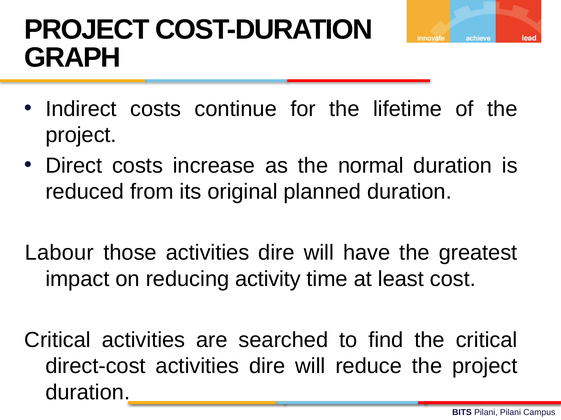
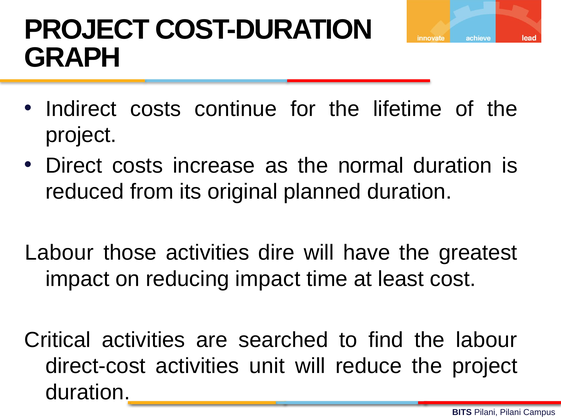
reducing activity: activity -> impact (268, 279)
the critical: critical -> labour (486, 341)
direct-cost activities dire: dire -> unit (267, 367)
